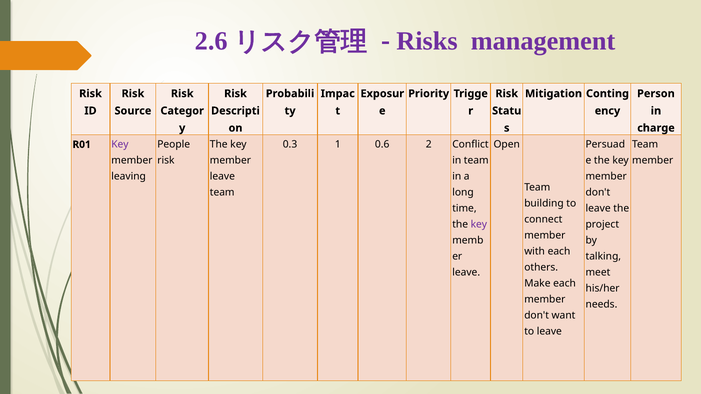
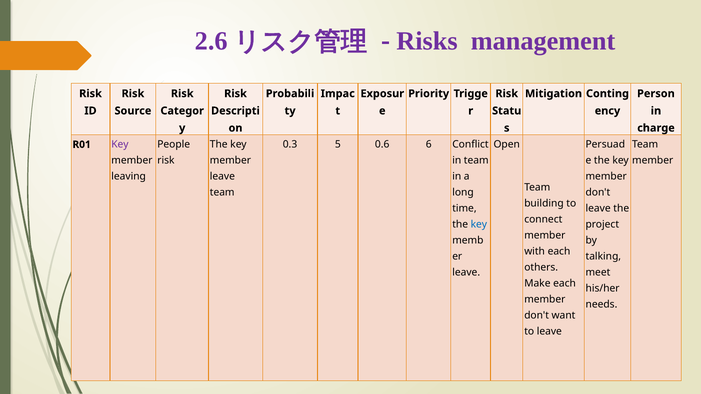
1: 1 -> 5 (338, 145)
2: 2 -> 6 (429, 145)
key colour: purple -> blue (479, 225)
